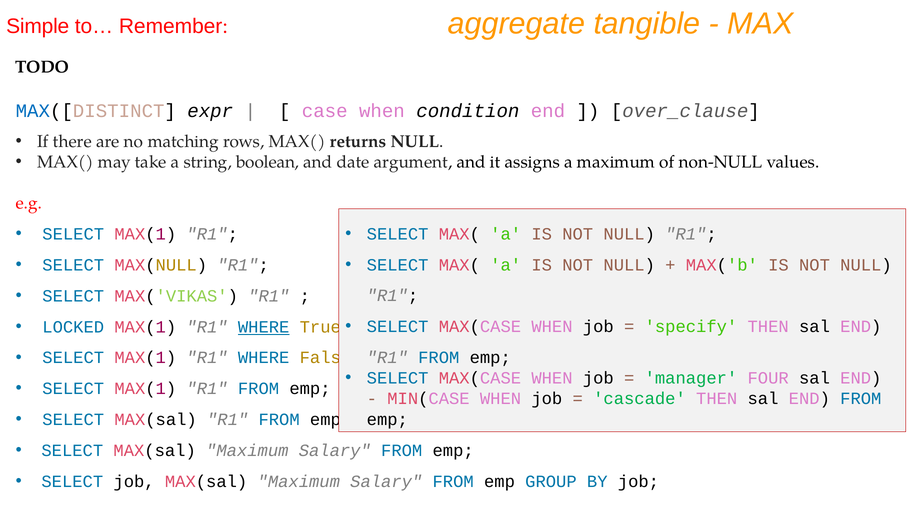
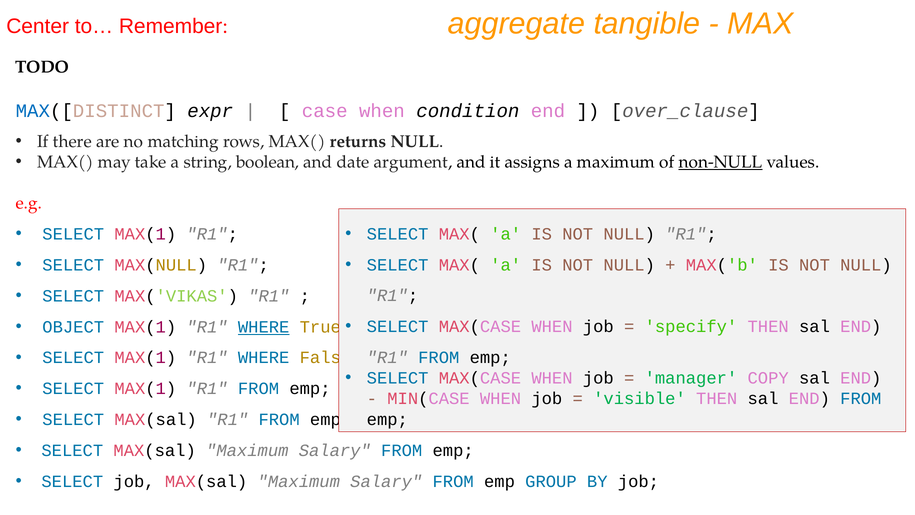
Simple: Simple -> Center (38, 26)
non-NULL underline: none -> present (720, 162)
LOCKED: LOCKED -> OBJECT (73, 327)
FOUR: FOUR -> COPY (768, 378)
cascade: cascade -> visible (639, 399)
